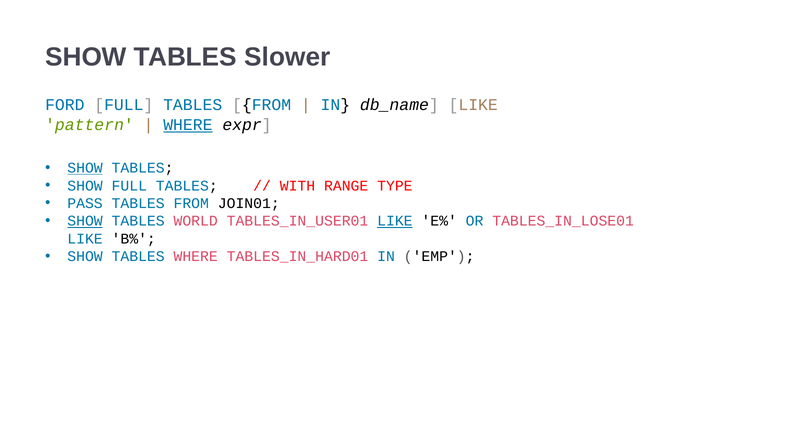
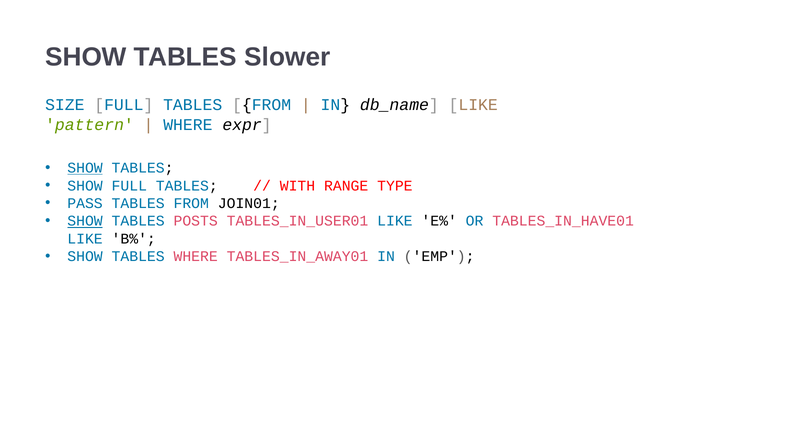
FORD: FORD -> SIZE (65, 105)
WHERE underline: present -> none (188, 125)
WORLD: WORLD -> POSTS (196, 221)
LIKE underline: present -> none (395, 221)
TABLES_IN_LOSE01: TABLES_IN_LOSE01 -> TABLES_IN_HAVE01 (563, 221)
TABLES_IN_HARD01: TABLES_IN_HARD01 -> TABLES_IN_AWAY01 (297, 256)
